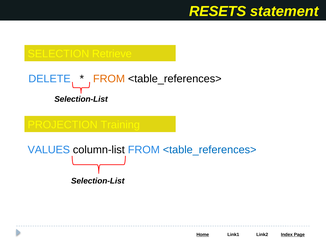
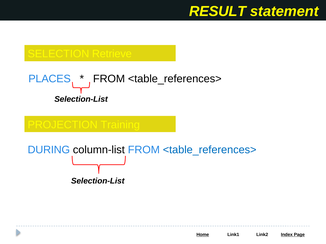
RESETS: RESETS -> RESULT (218, 11)
DELETE: DELETE -> PLACES (50, 79)
FROM colour: orange -> black (109, 79)
VALUES: VALUES -> DURING (49, 150)
